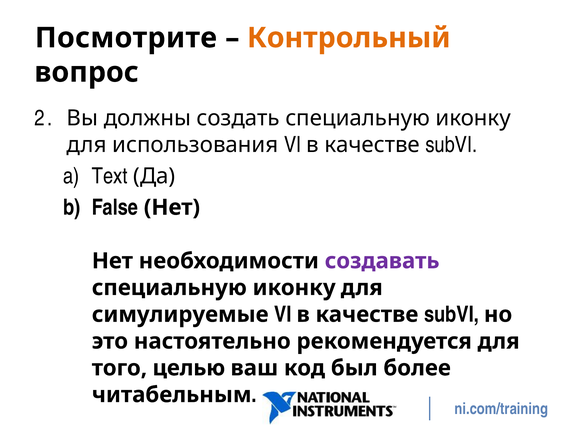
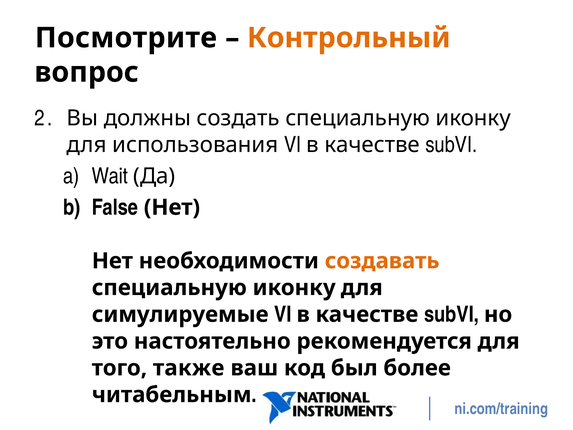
Text: Text -> Wait (110, 176)
создавать colour: purple -> orange (382, 261)
целью: целью -> также (189, 368)
